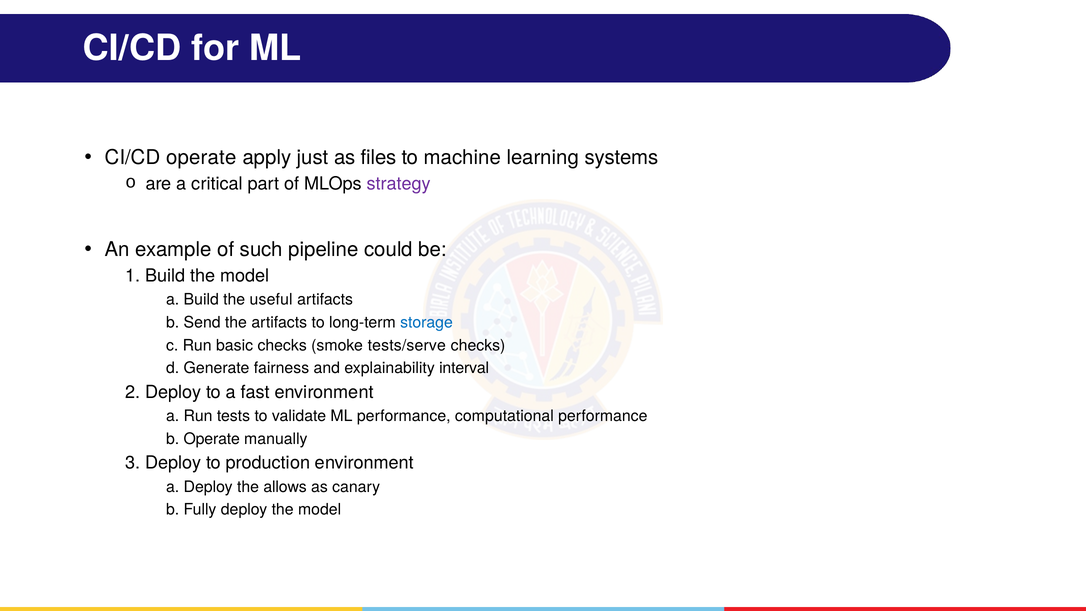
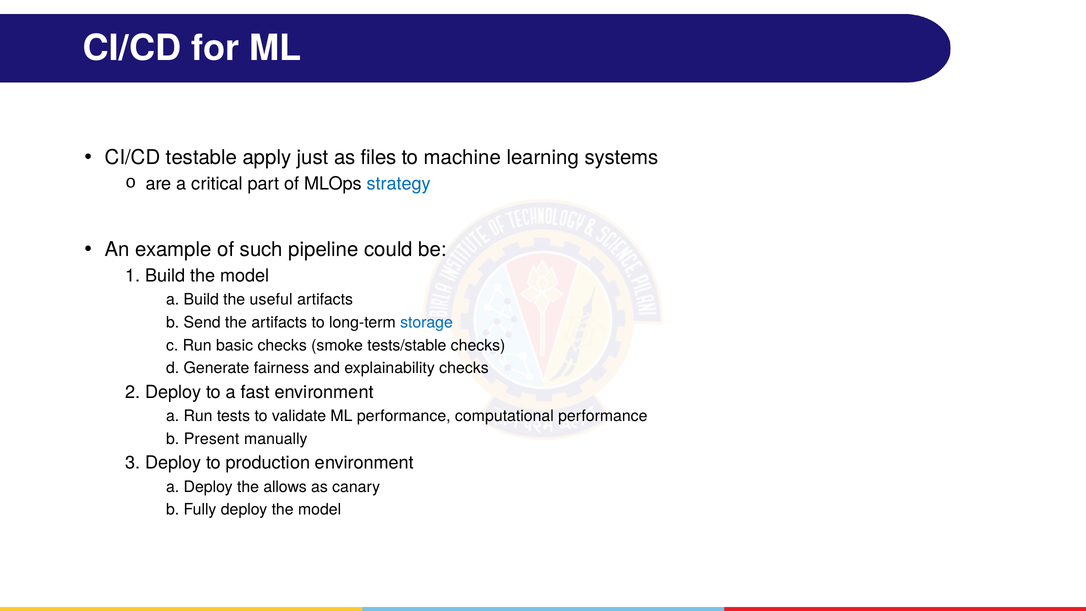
CI/CD operate: operate -> testable (201, 157)
strategy colour: purple -> blue (399, 184)
tests/serve: tests/serve -> tests/stable (407, 345)
explainability interval: interval -> checks (464, 368)
b Operate: Operate -> Present (212, 439)
